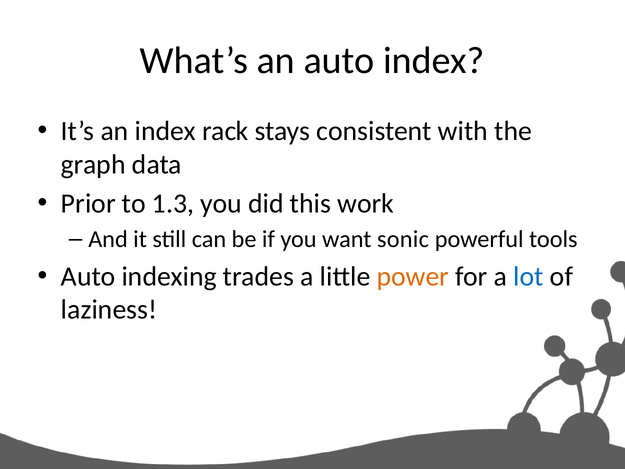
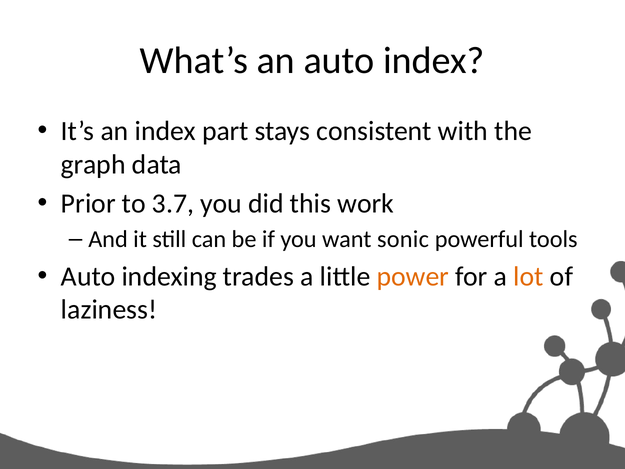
rack: rack -> part (225, 131)
1.3: 1.3 -> 3.7 (173, 203)
lot colour: blue -> orange (528, 276)
